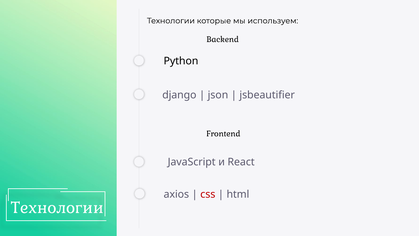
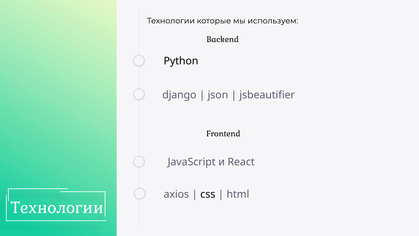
css colour: red -> black (208, 194)
